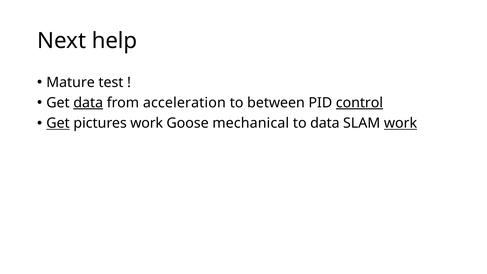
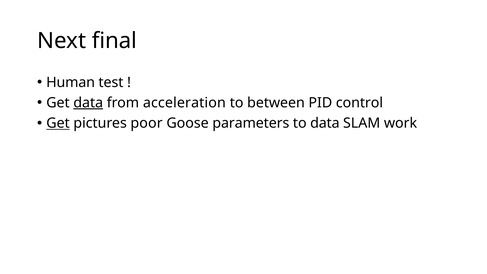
help: help -> final (114, 41)
Mature: Mature -> Human (71, 82)
control underline: present -> none (359, 103)
pictures work: work -> poor (147, 123)
mechanical: mechanical -> parameters (251, 123)
work underline: present -> none (401, 123)
